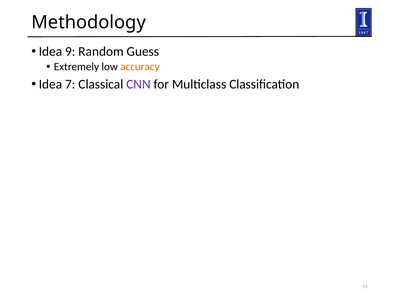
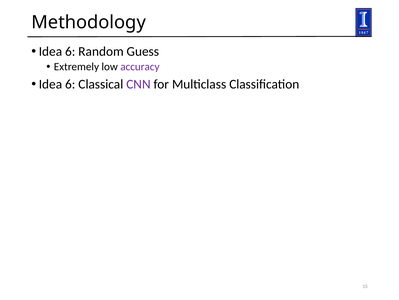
9: 9 -> 6 (70, 51)
accuracy colour: orange -> purple (140, 67)
7: 7 -> 6 (70, 84)
